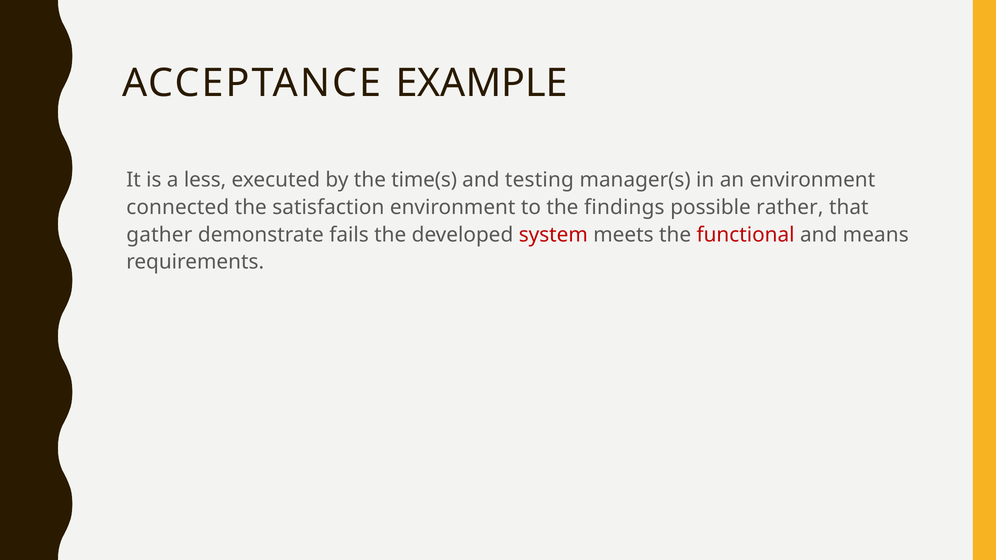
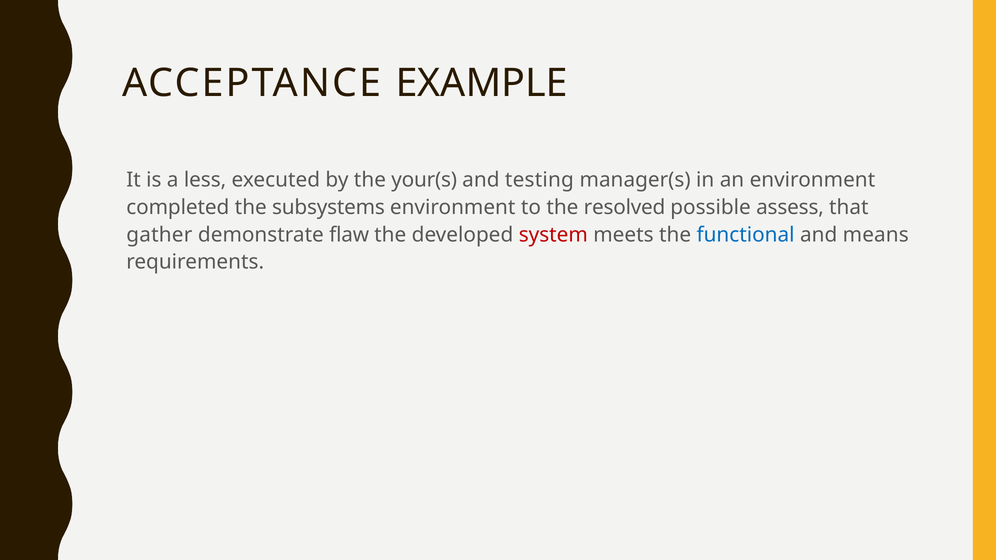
time(s: time(s -> your(s (424, 180)
connected: connected -> completed (178, 207)
satisfaction: satisfaction -> subsystems (328, 207)
findings: findings -> resolved (625, 207)
rather: rather -> assess (790, 207)
fails: fails -> flaw (349, 235)
functional colour: red -> blue (746, 235)
